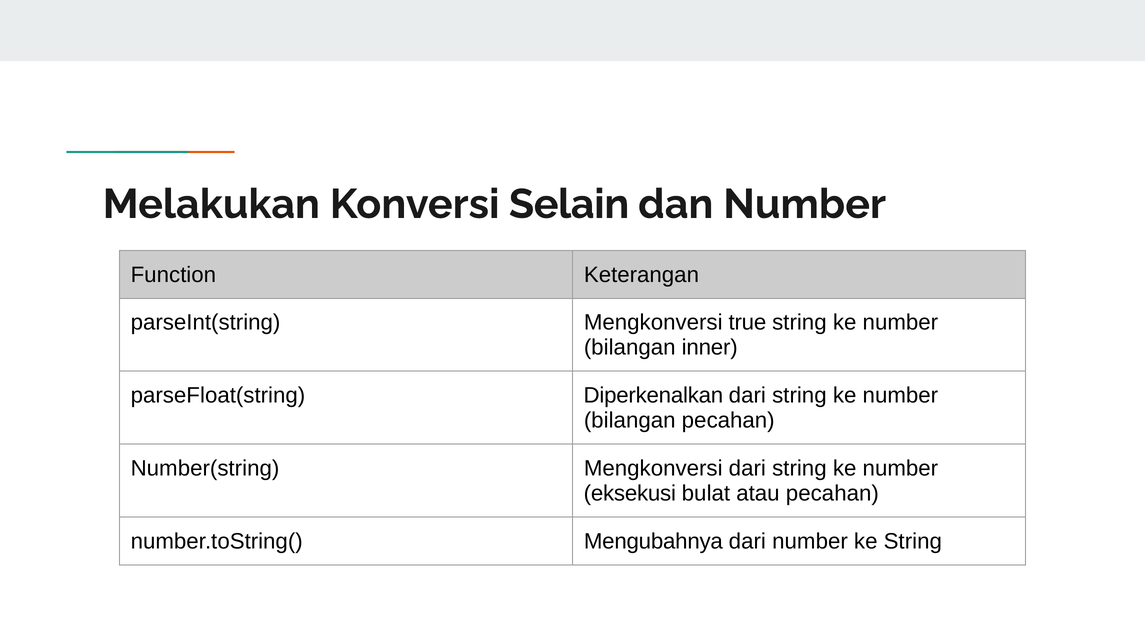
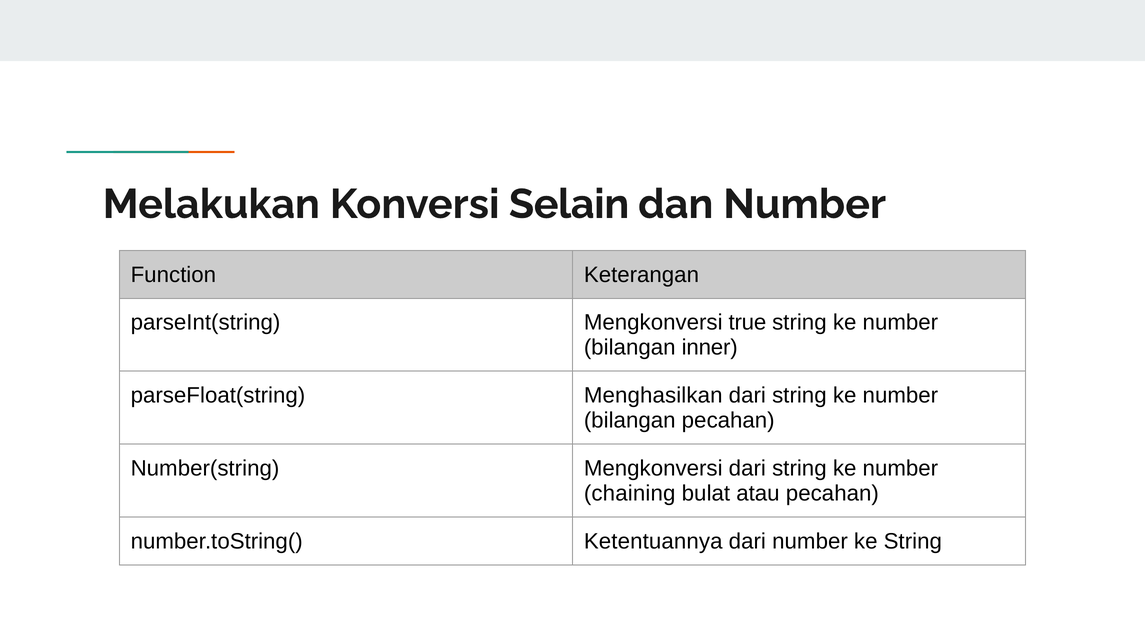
Diperkenalkan: Diperkenalkan -> Menghasilkan (653, 396)
eksekusi: eksekusi -> chaining (630, 493)
Mengubahnya: Mengubahnya -> Ketentuannya (653, 541)
